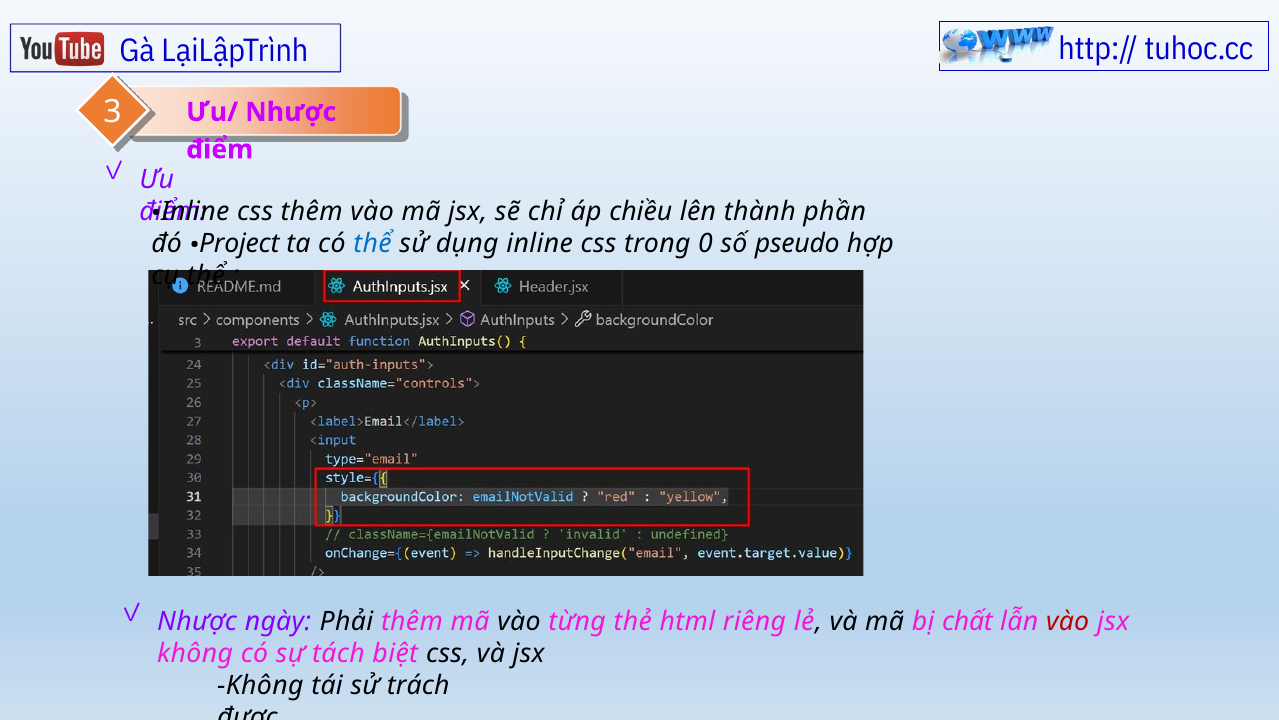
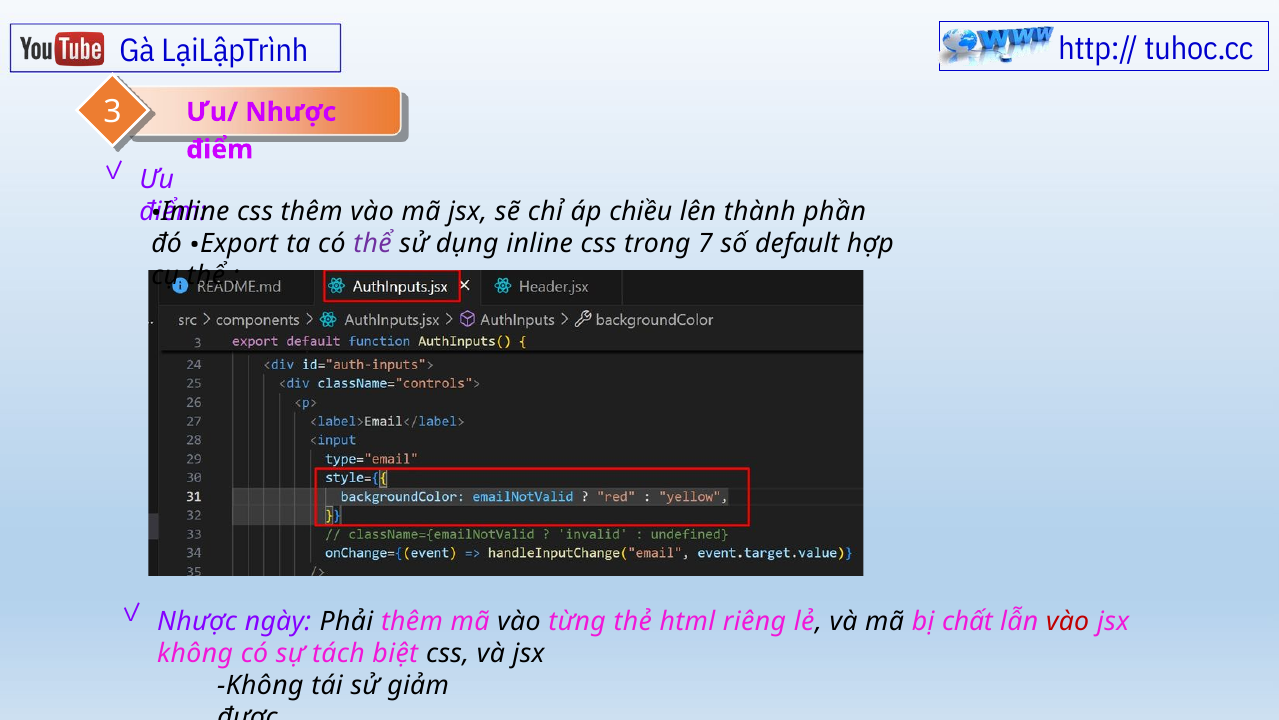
Project: Project -> Export (239, 244)
thể colour: blue -> purple (373, 244)
0: 0 -> 7 (706, 244)
pseudo: pseudo -> default (797, 244)
trách: trách -> giảm (418, 686)
